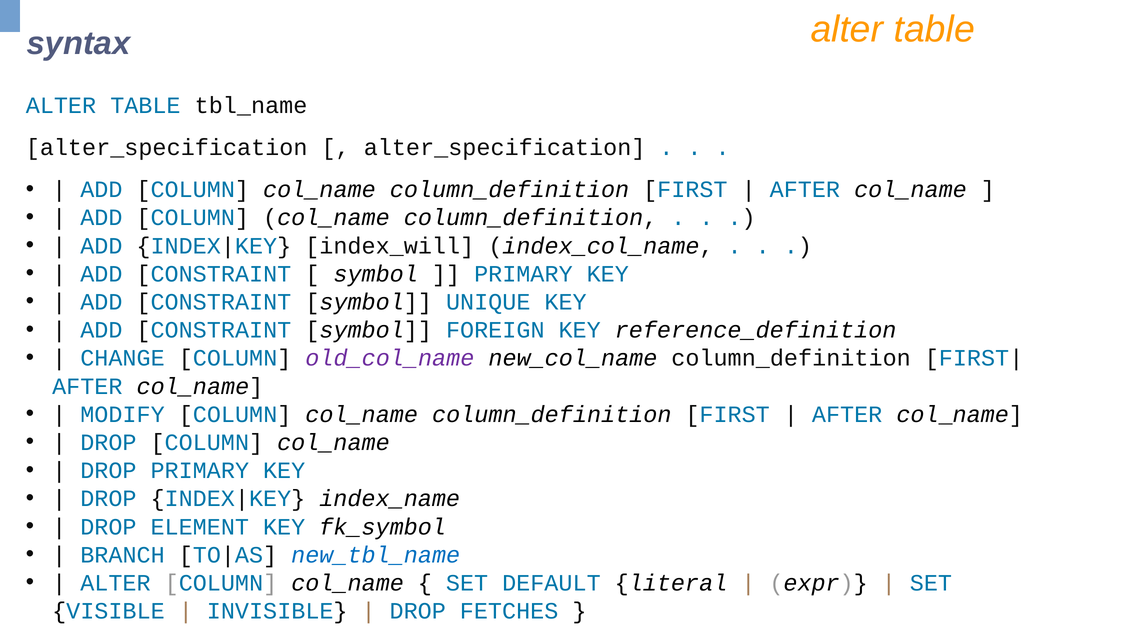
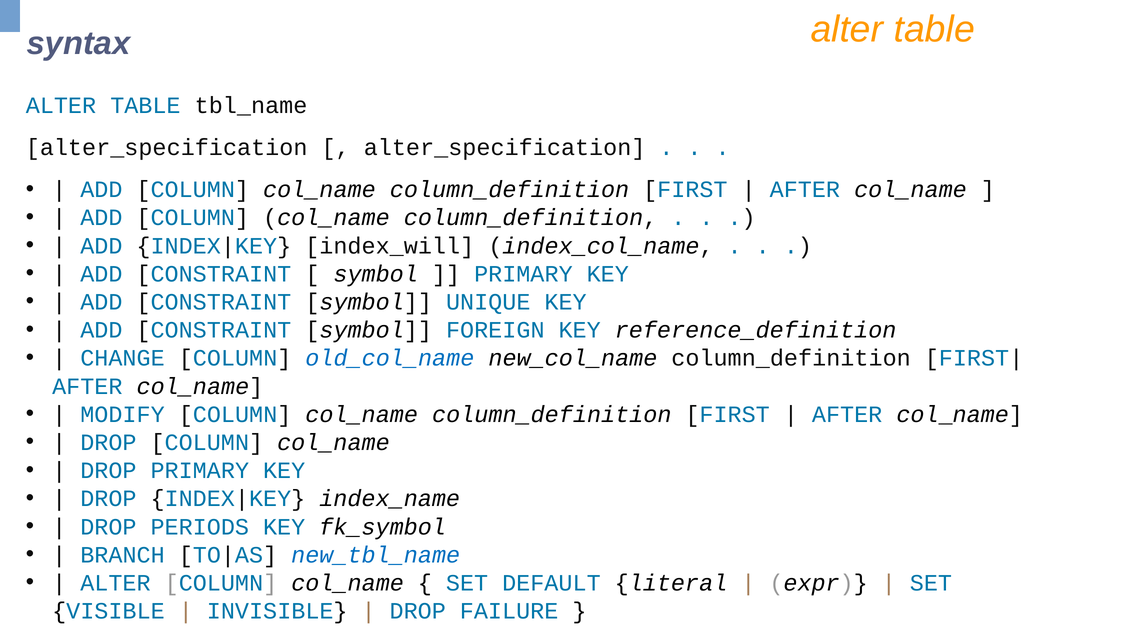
old_col_name colour: purple -> blue (390, 358)
ELEMENT: ELEMENT -> PERIODS (200, 527)
FETCHES: FETCHES -> FAILURE (509, 611)
